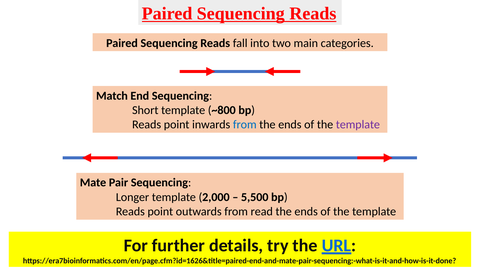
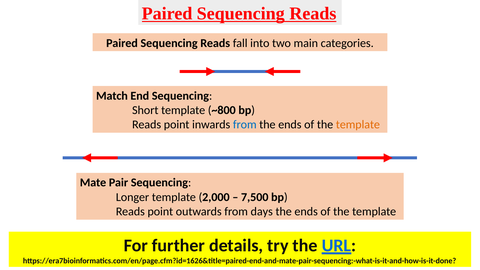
template colour: purple -> orange (358, 125)
5,500: 5,500 -> 7,500 (255, 197)
read: read -> days (262, 211)
